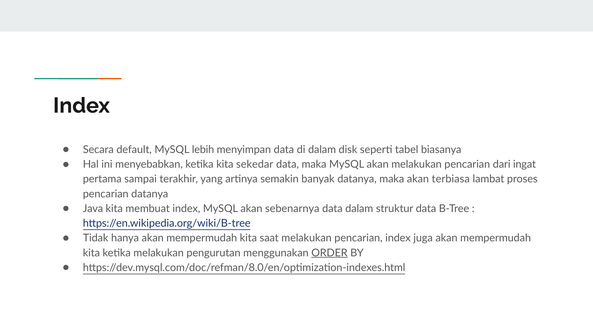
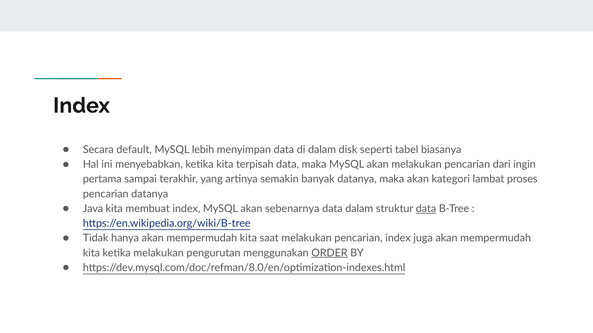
sekedar: sekedar -> terpisah (255, 165)
ingat: ingat -> ingin (524, 165)
terbiasa: terbiasa -> kategori (451, 179)
data underline: none -> present (426, 209)
